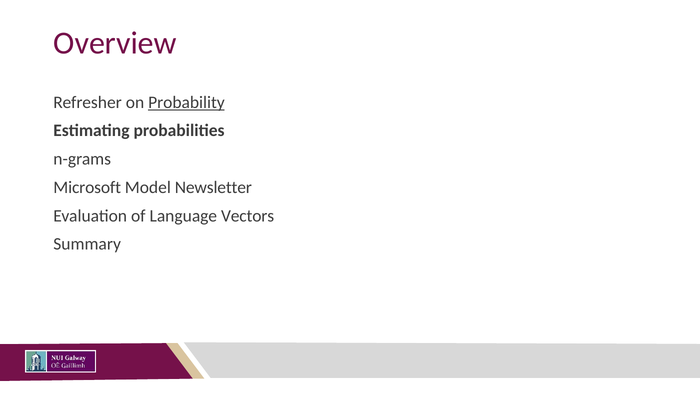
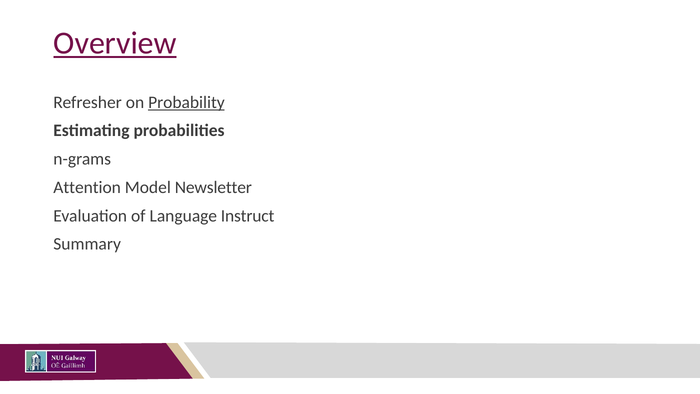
Overview underline: none -> present (115, 43)
Microsoft: Microsoft -> Attention (87, 187)
Vectors: Vectors -> Instruct (248, 216)
